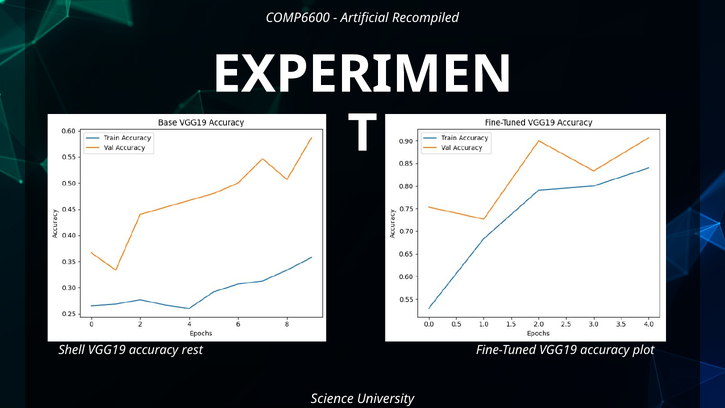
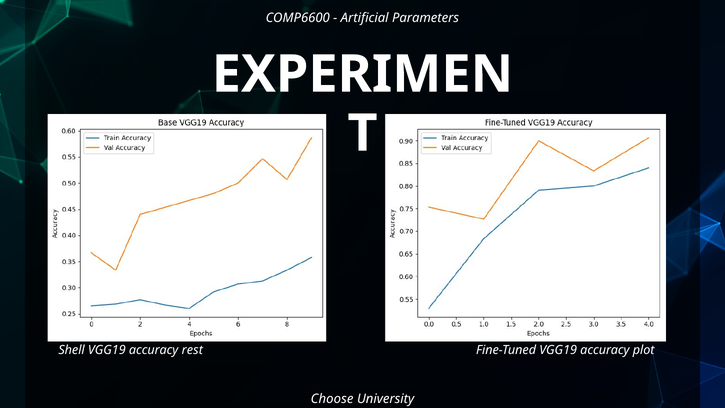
Recompiled: Recompiled -> Parameters (426, 18)
Science: Science -> Choose (332, 399)
